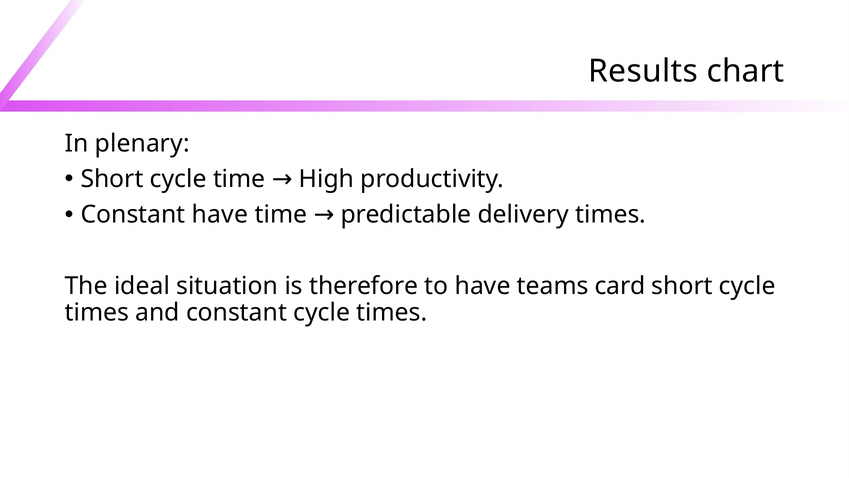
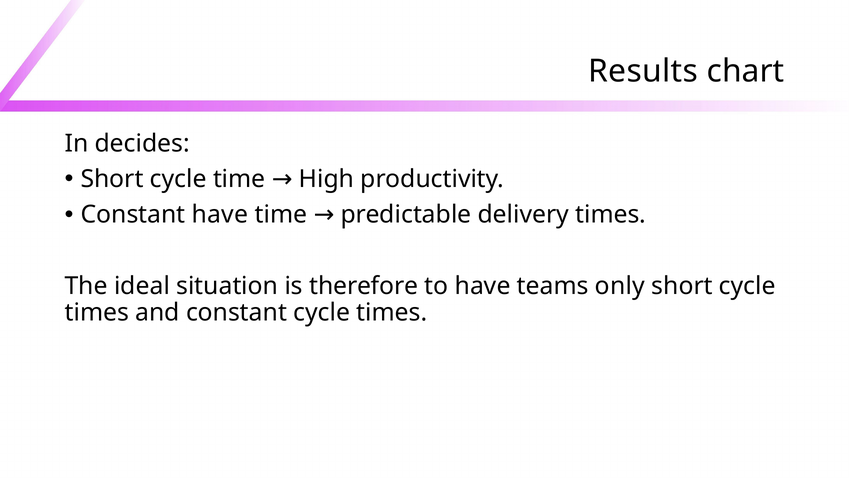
plenary: plenary -> decides (142, 143)
card: card -> only (620, 286)
